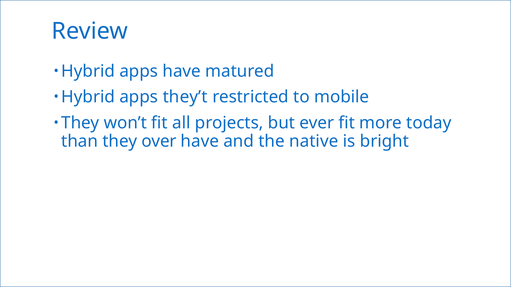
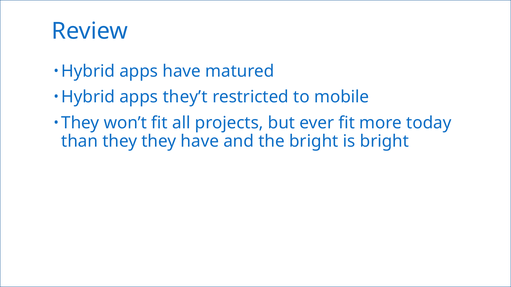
they over: over -> they (159, 141)
the native: native -> bright (314, 141)
